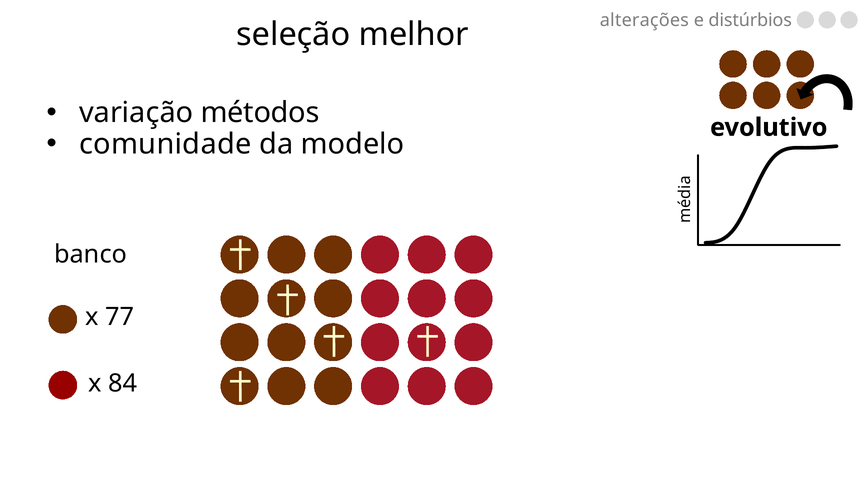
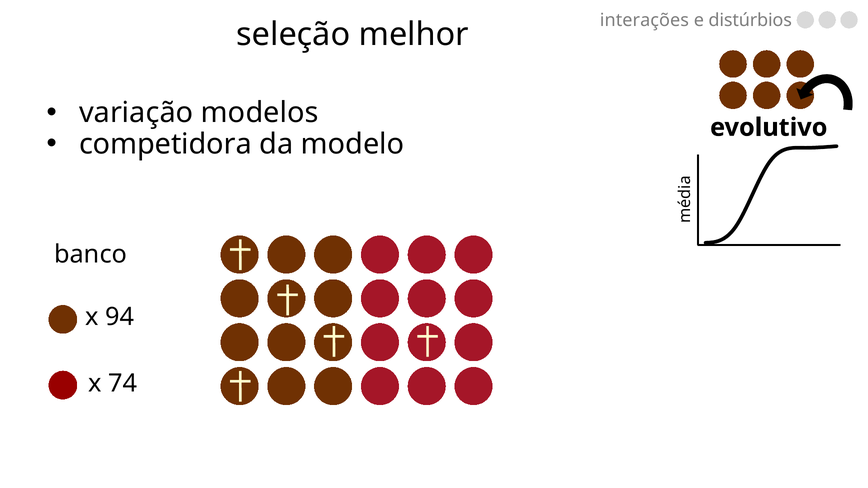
alterações: alterações -> interações (644, 20)
métodos: métodos -> modelos (260, 113)
comunidade: comunidade -> competidora (165, 144)
77: 77 -> 94 (120, 317)
84: 84 -> 74 (123, 384)
